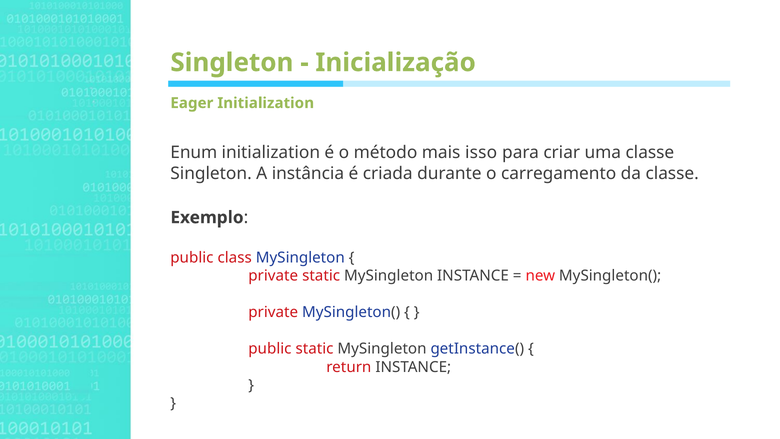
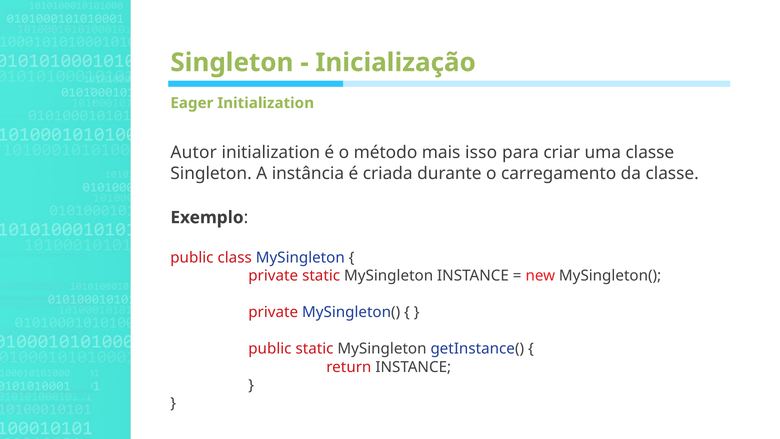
Enum: Enum -> Autor (194, 152)
